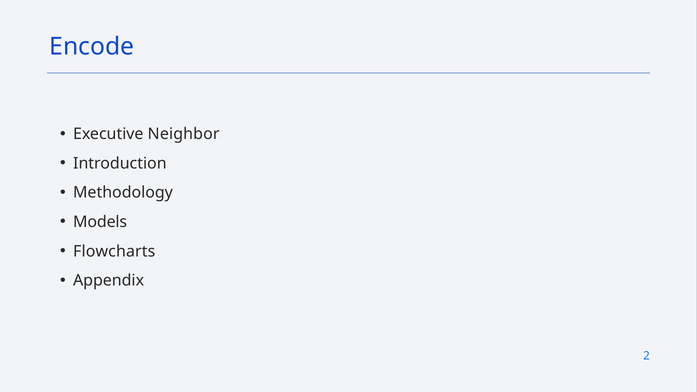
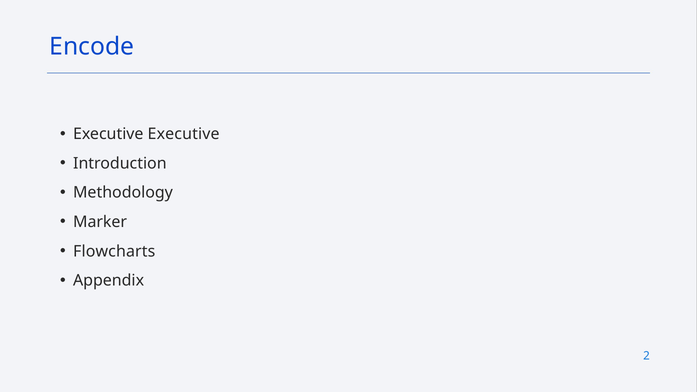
Executive Neighbor: Neighbor -> Executive (184, 134)
Models: Models -> Marker (100, 222)
